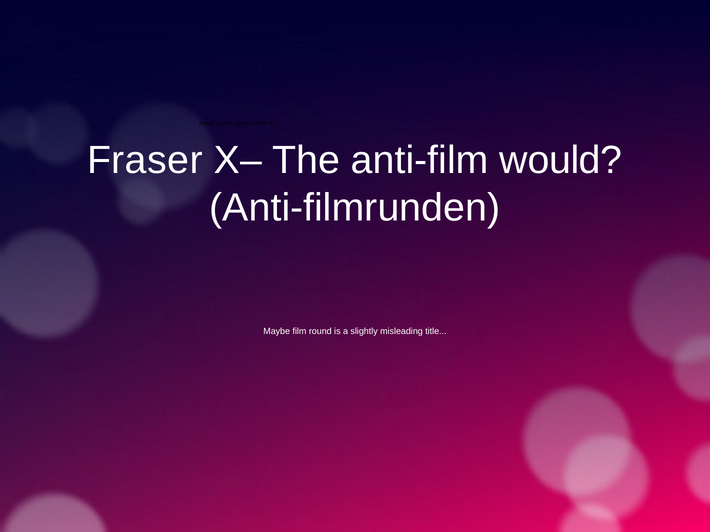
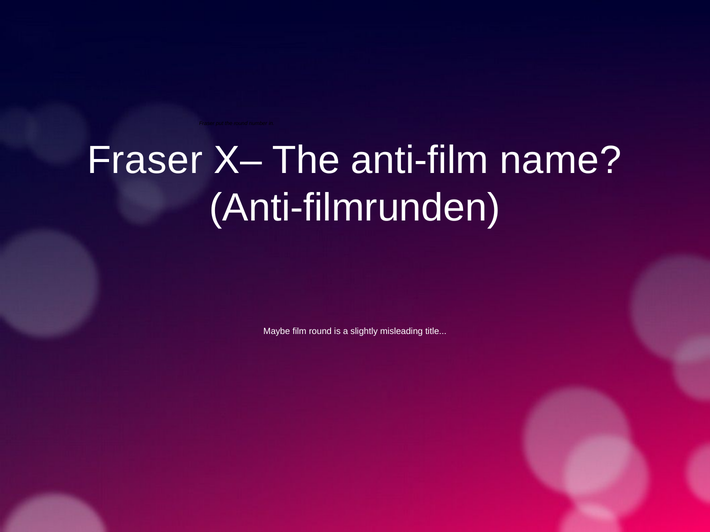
would: would -> name (561, 160)
